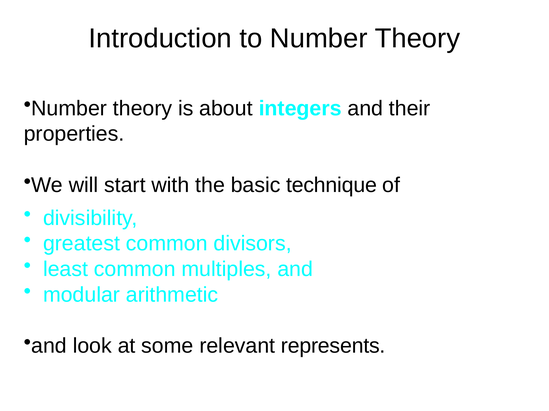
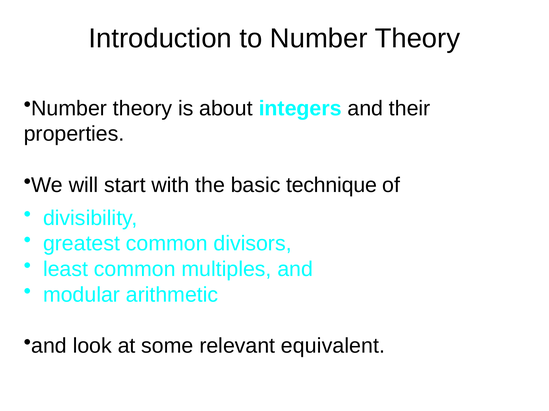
represents: represents -> equivalent (333, 347)
